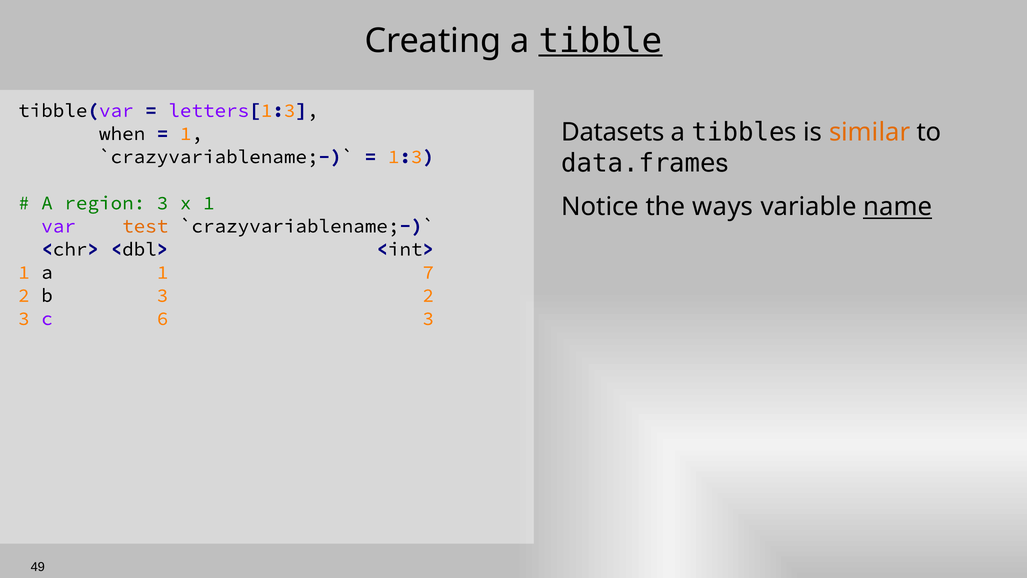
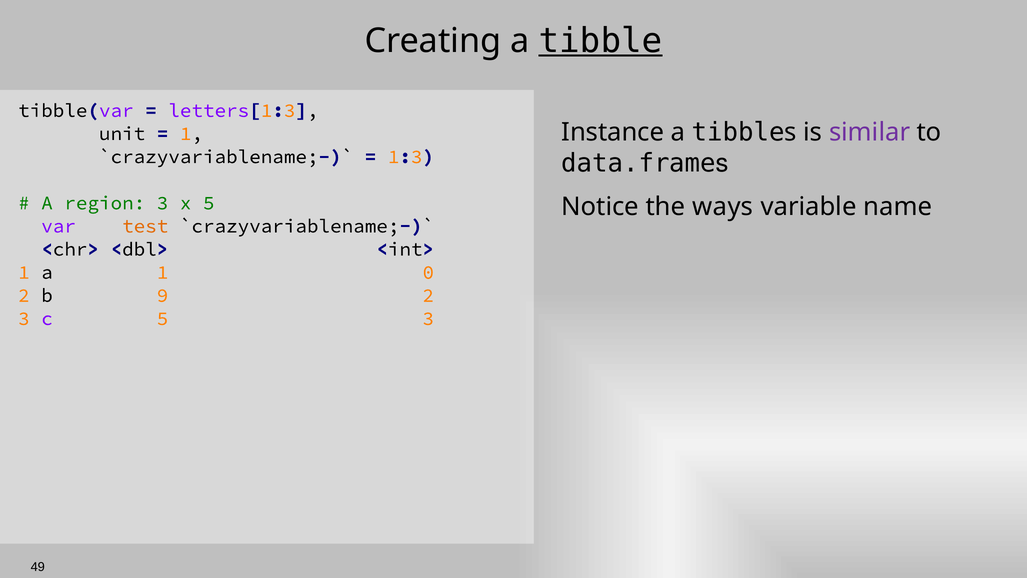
Datasets: Datasets -> Instance (613, 132)
similar colour: orange -> purple (870, 132)
when: when -> unit (122, 134)
x 1: 1 -> 5 (209, 203)
name underline: present -> none (898, 207)
7: 7 -> 0 (428, 272)
b 3: 3 -> 9 (163, 295)
c 6: 6 -> 5 (163, 318)
